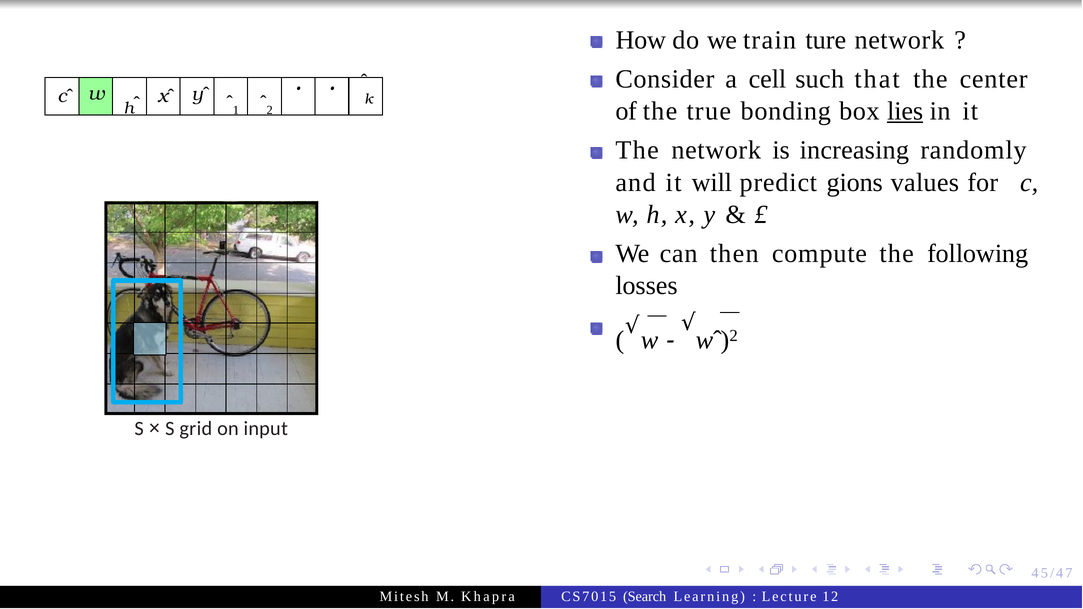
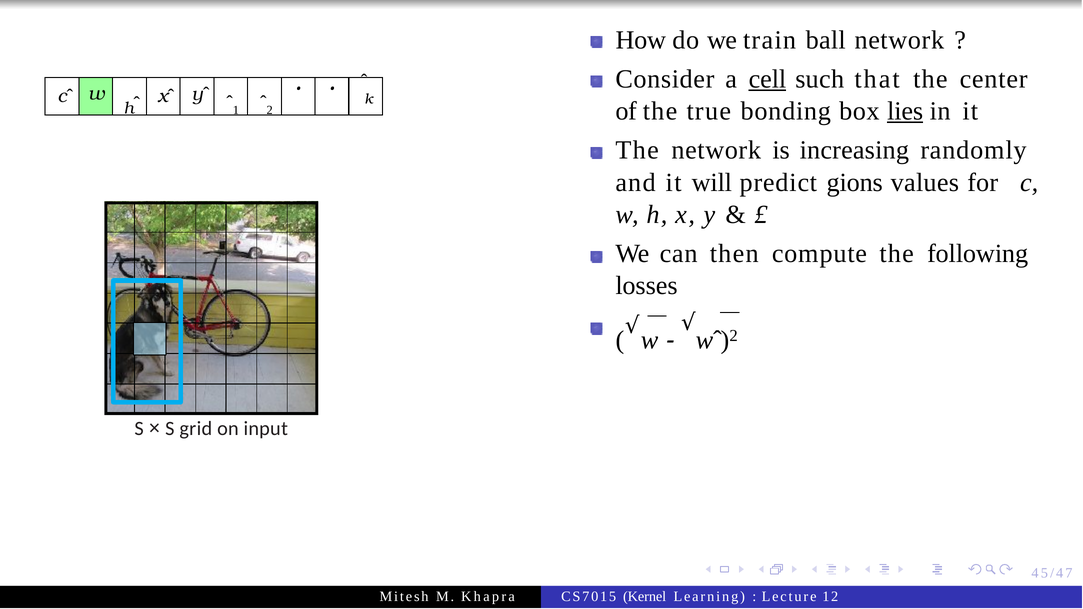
ture: ture -> ball (826, 40)
cell underline: none -> present (767, 79)
Search: Search -> Kernel (645, 597)
